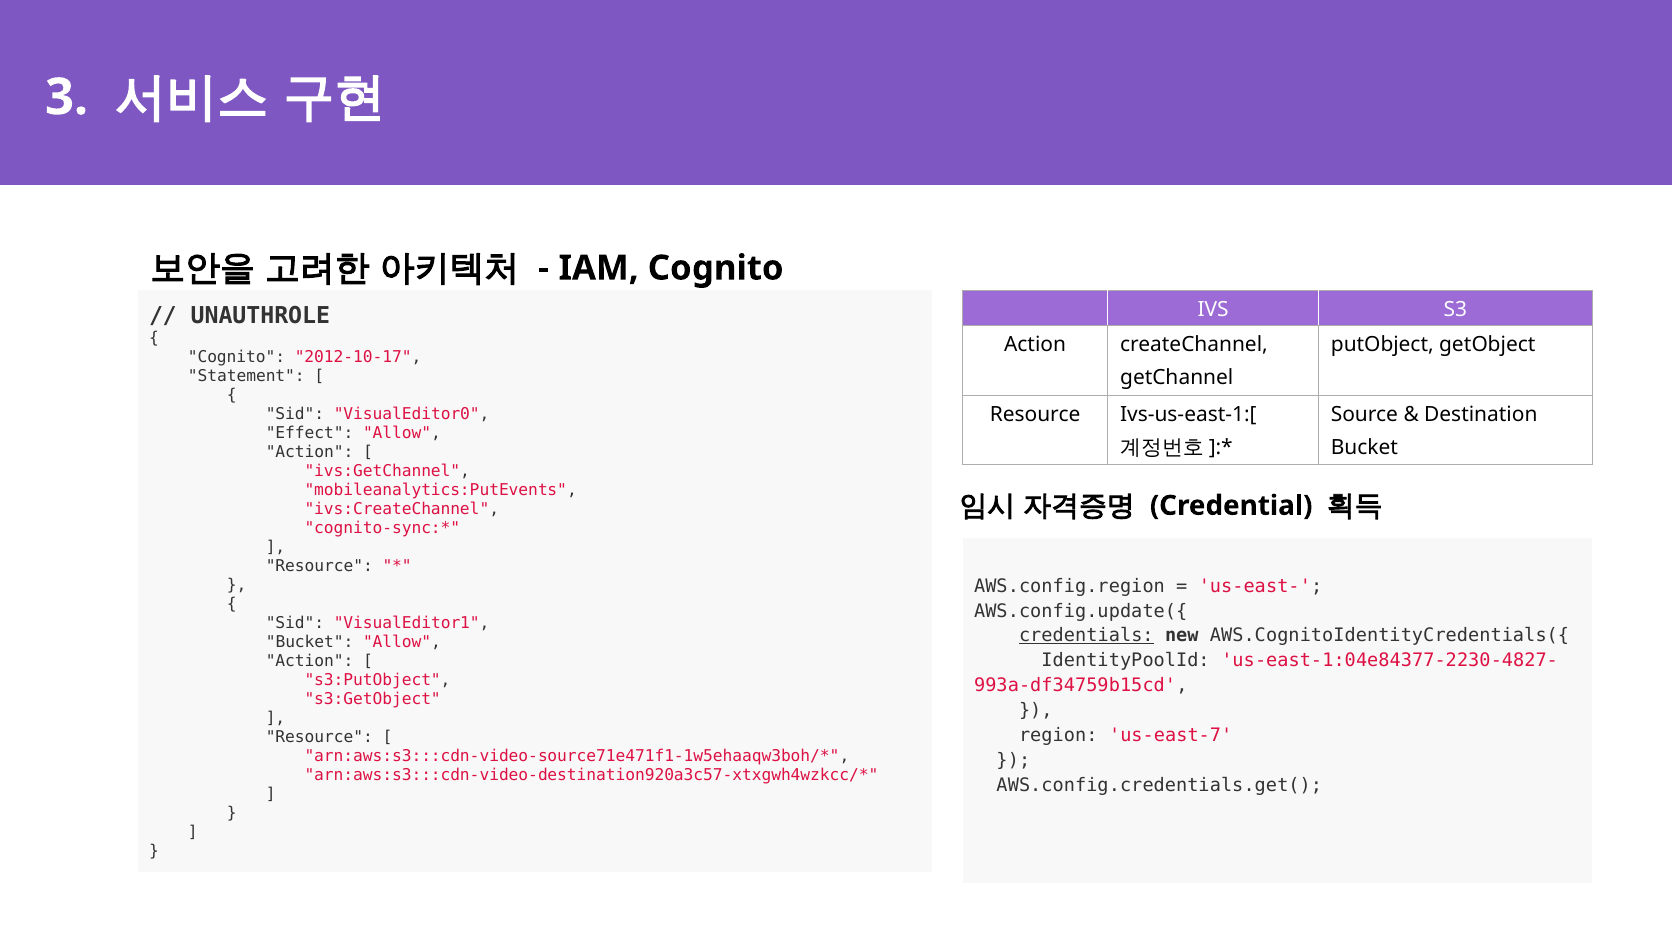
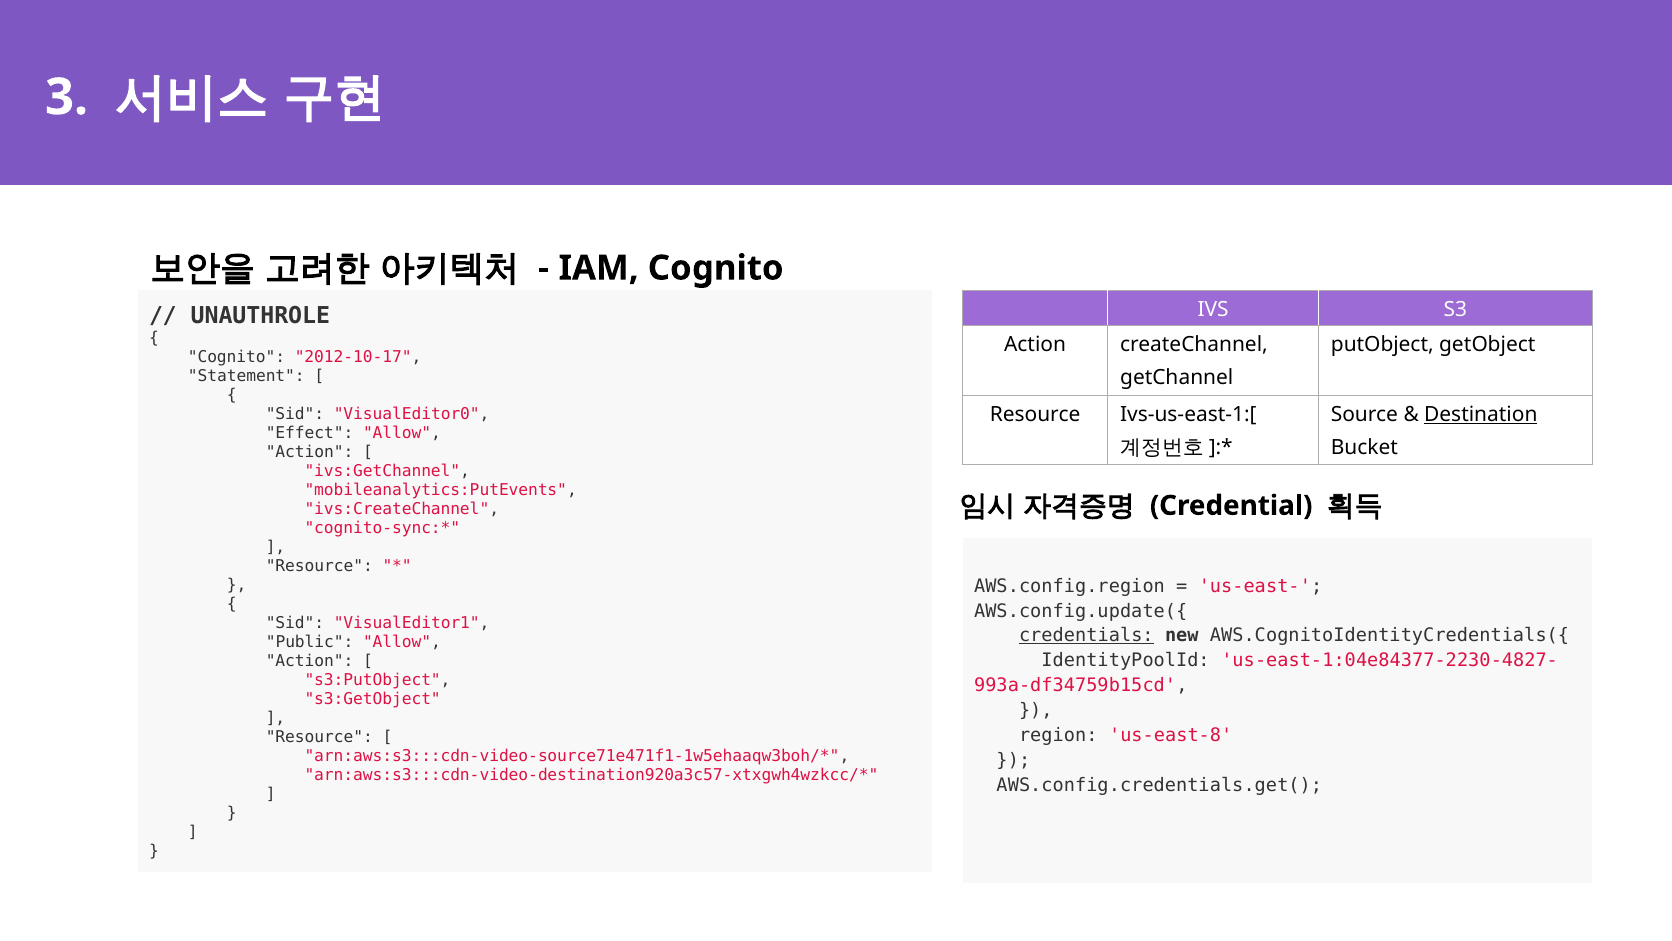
Destination underline: none -> present (1481, 414)
Bucket: Bucket -> Public (310, 642)
us-east-7: us-east-7 -> us-east-8 (1171, 735)
